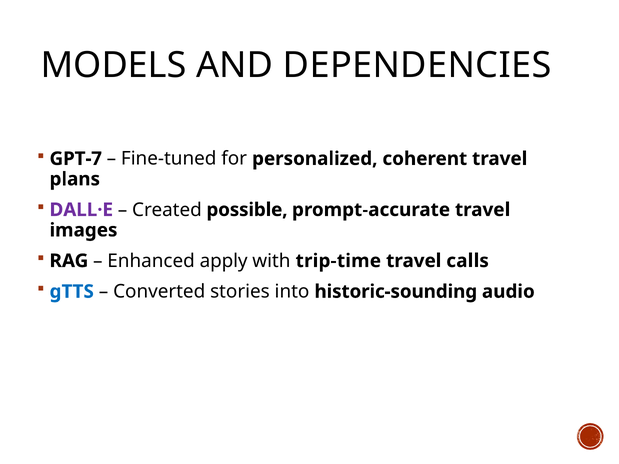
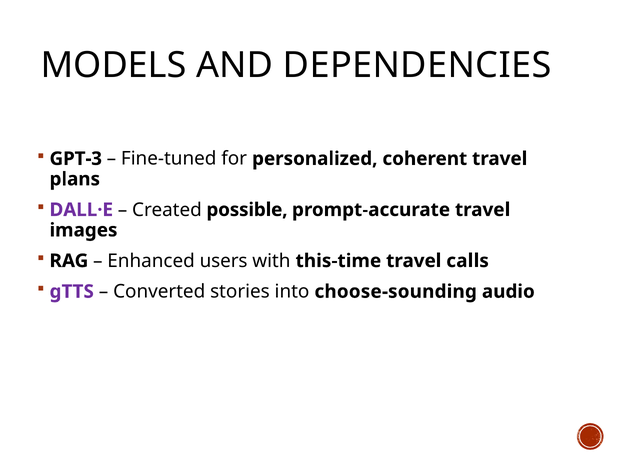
GPT-7: GPT-7 -> GPT-3 (76, 159)
apply: apply -> users (224, 261)
trip-time: trip-time -> this-time (338, 261)
gTTS colour: blue -> purple (72, 292)
historic-sounding: historic-sounding -> choose-sounding (396, 292)
